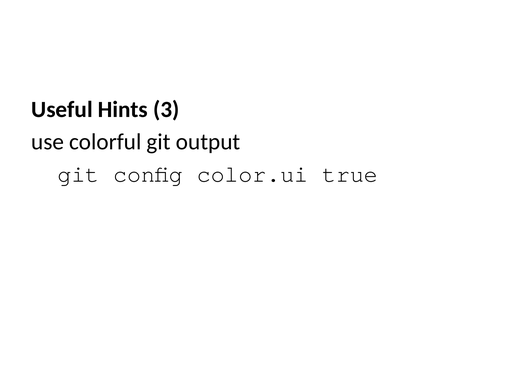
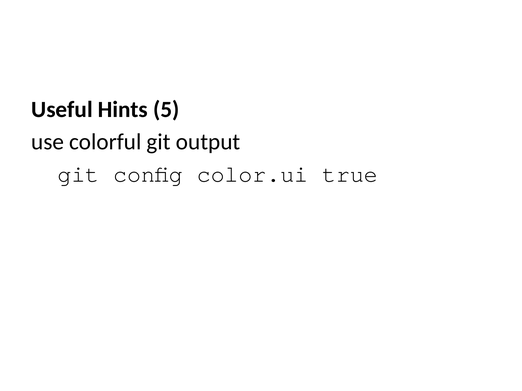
3: 3 -> 5 (166, 110)
